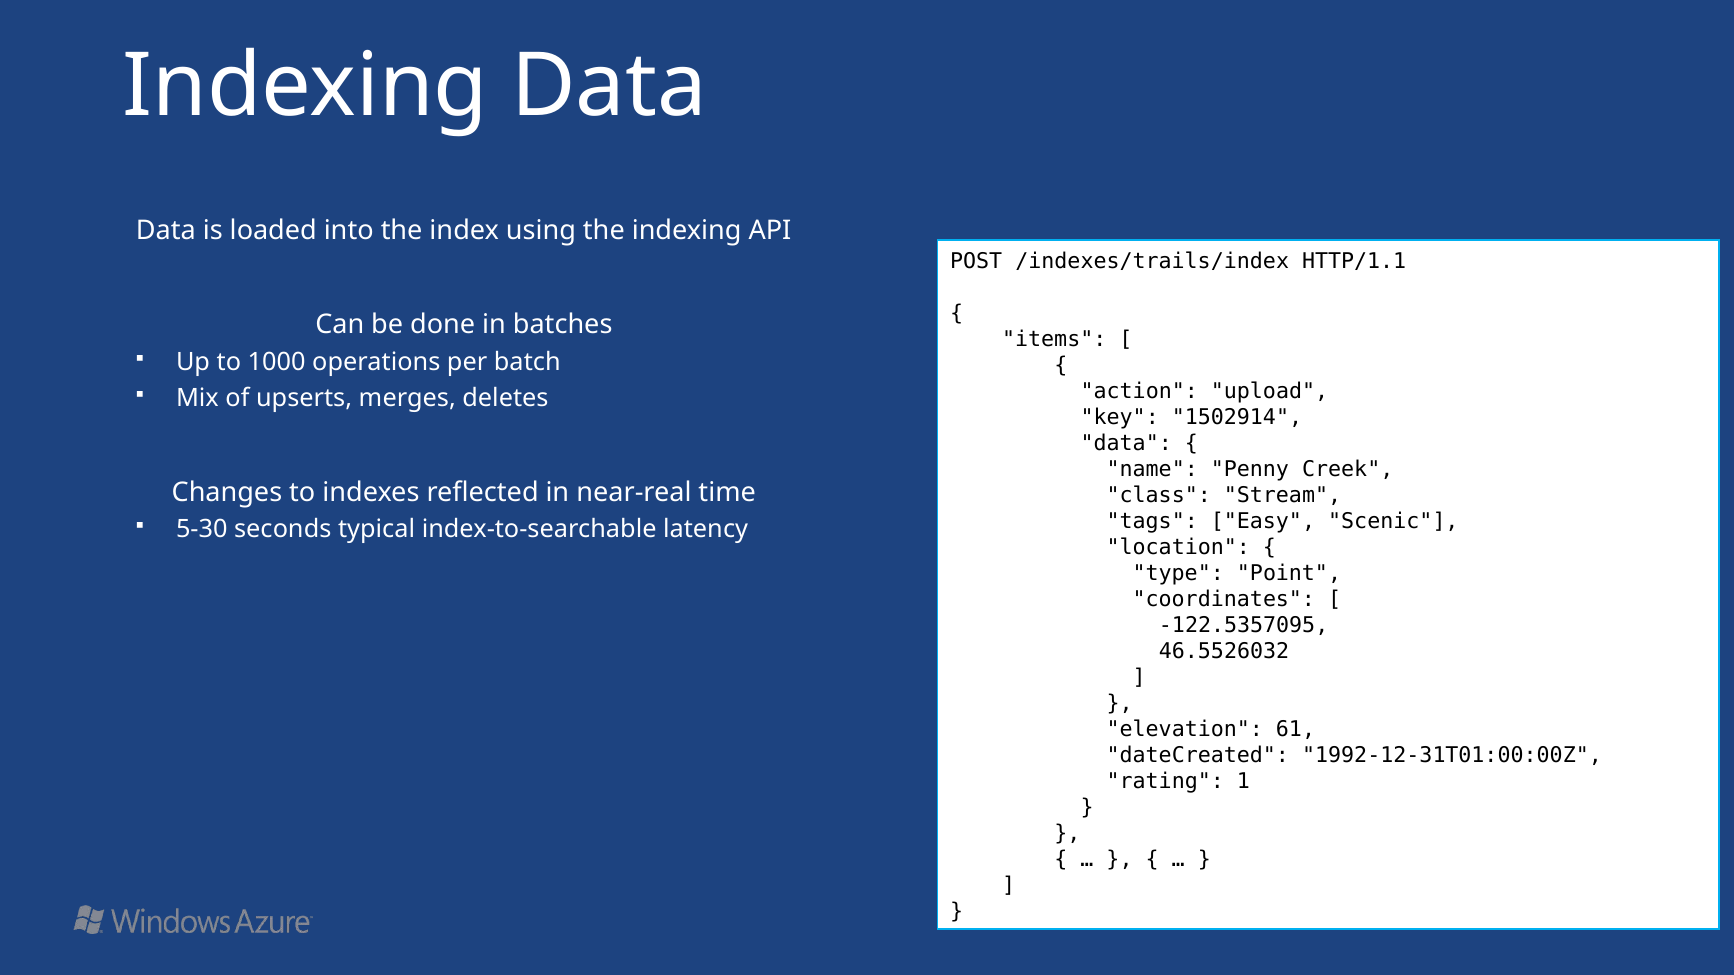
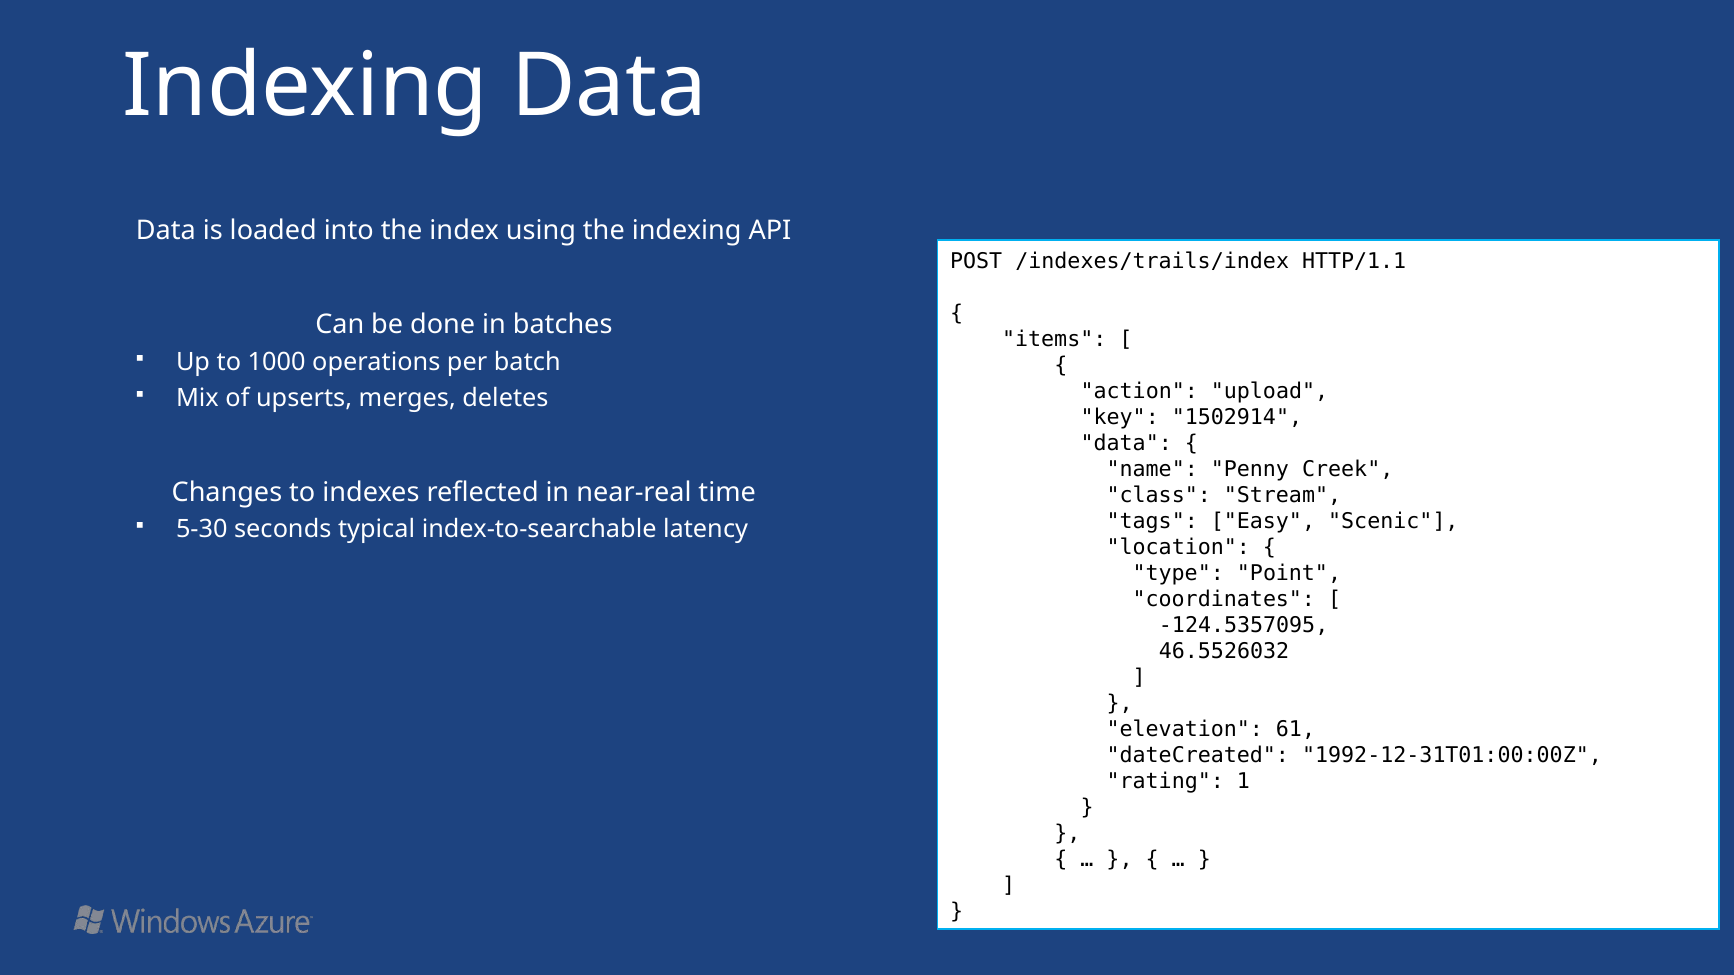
-122.5357095: -122.5357095 -> -124.5357095 (1244, 625)
